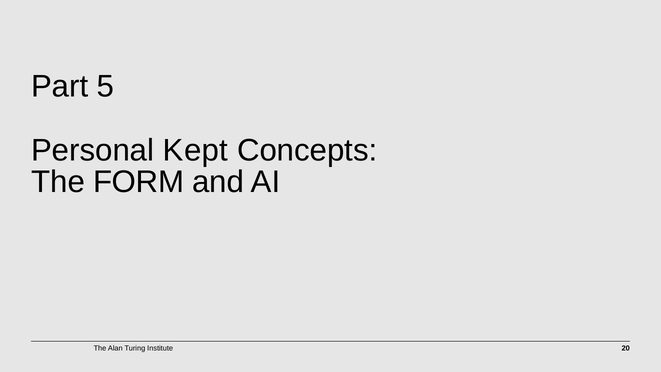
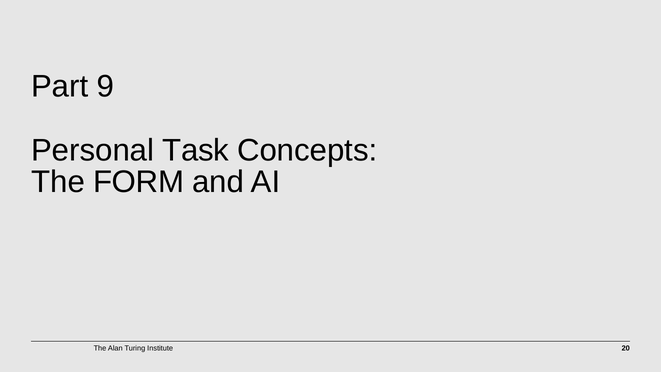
5: 5 -> 9 (106, 87)
Kept: Kept -> Task (196, 150)
